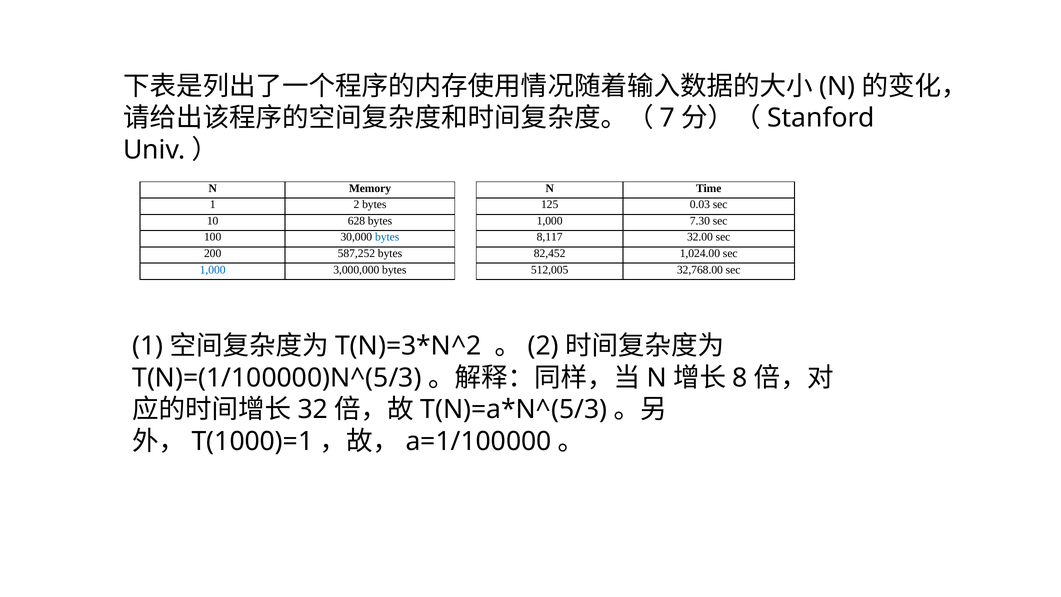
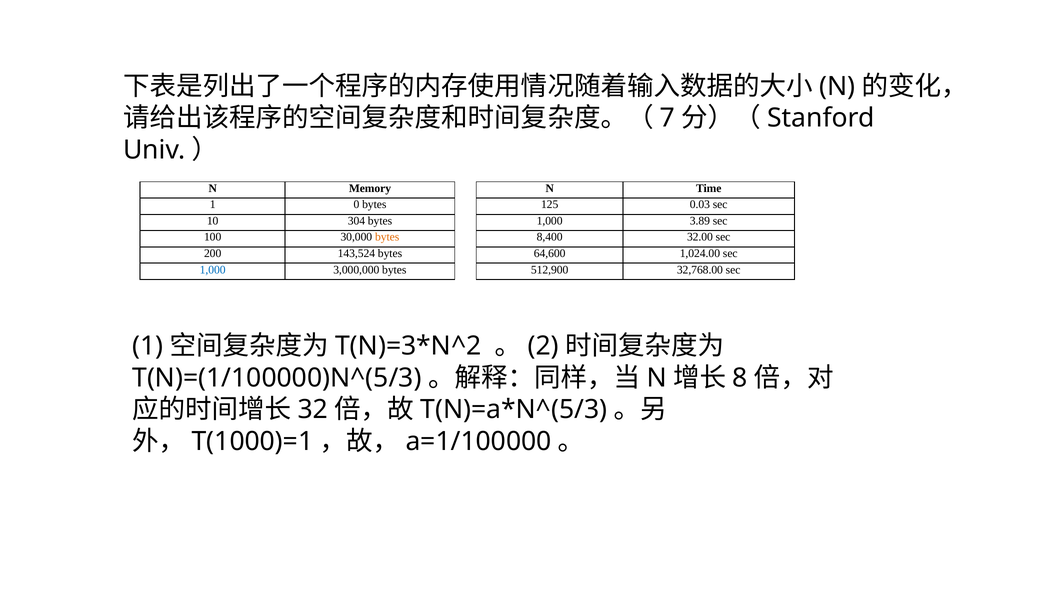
1 2: 2 -> 0 (356, 204)
628: 628 -> 304 (356, 221)
7.30: 7.30 -> 3.89 (700, 221)
bytes colour: blue -> orange (387, 237)
8,117: 8,117 -> 8,400 (550, 237)
587,252: 587,252 -> 143,524 (356, 253)
82,452: 82,452 -> 64,600 (550, 253)
512,005: 512,005 -> 512,900 (550, 270)
